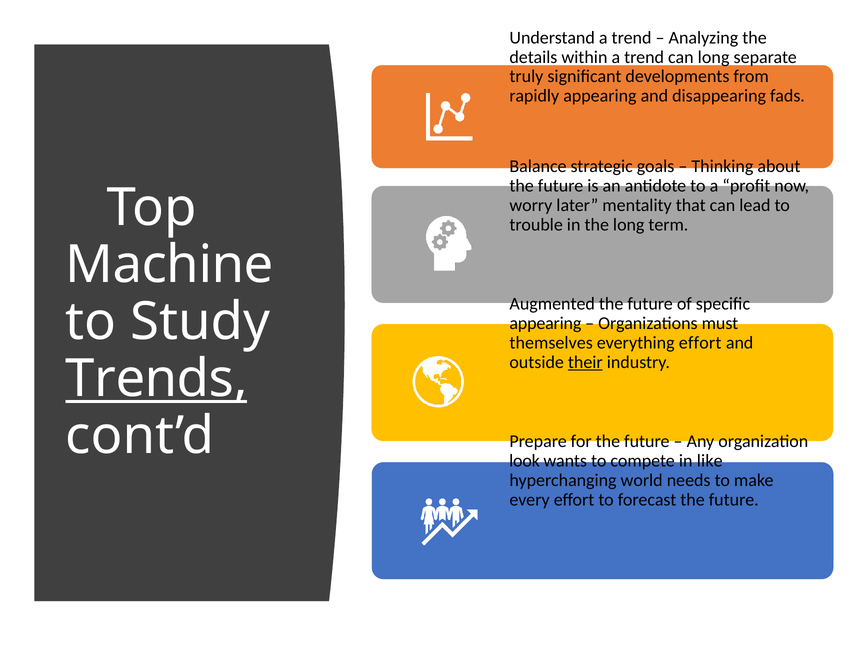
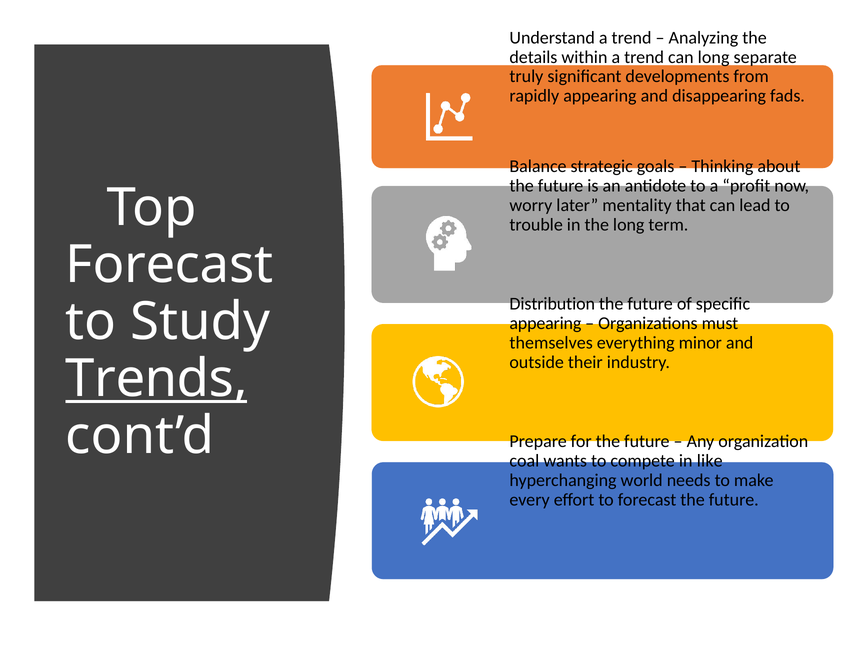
Machine: Machine -> Forecast (169, 265)
Augmented: Augmented -> Distribution (552, 304)
everything effort: effort -> minor (700, 343)
their underline: present -> none (585, 362)
look: look -> coal (524, 461)
